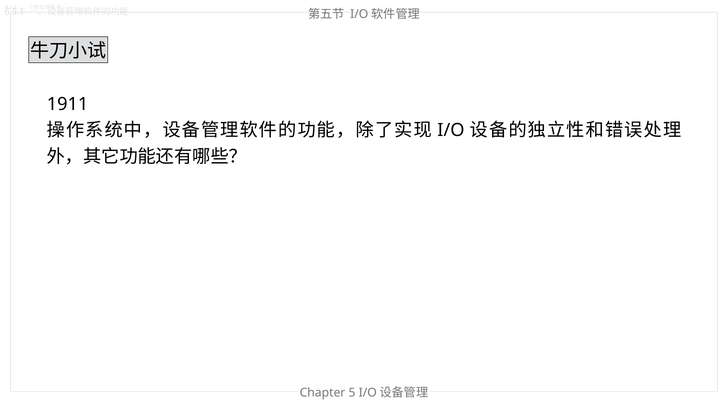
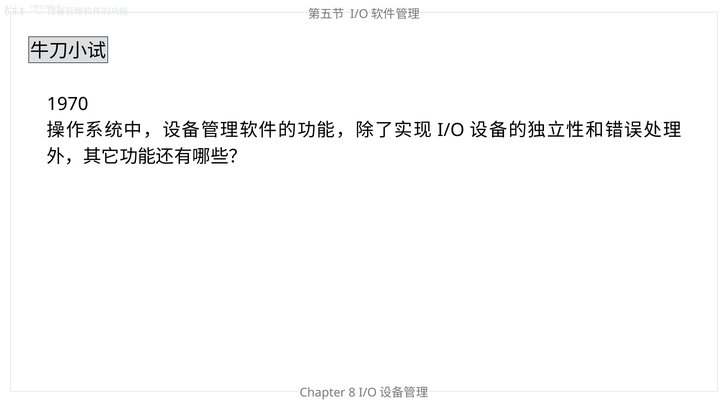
1911: 1911 -> 1970 (68, 104)
5: 5 -> 8 (352, 392)
